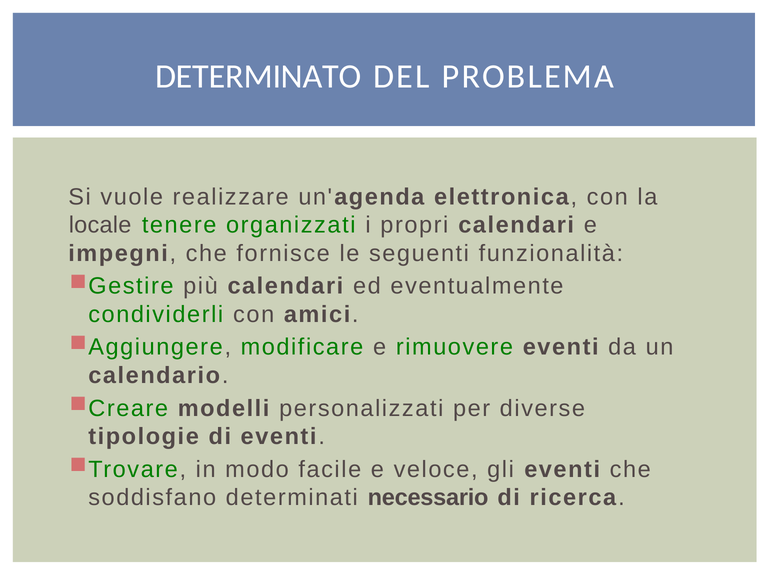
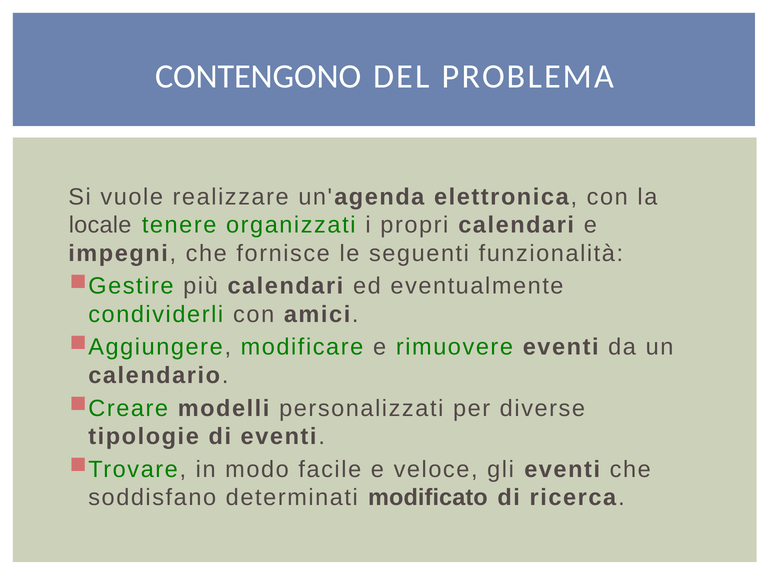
DETERMINATO: DETERMINATO -> CONTENGONO (258, 77)
necessario: necessario -> modificato (428, 498)
